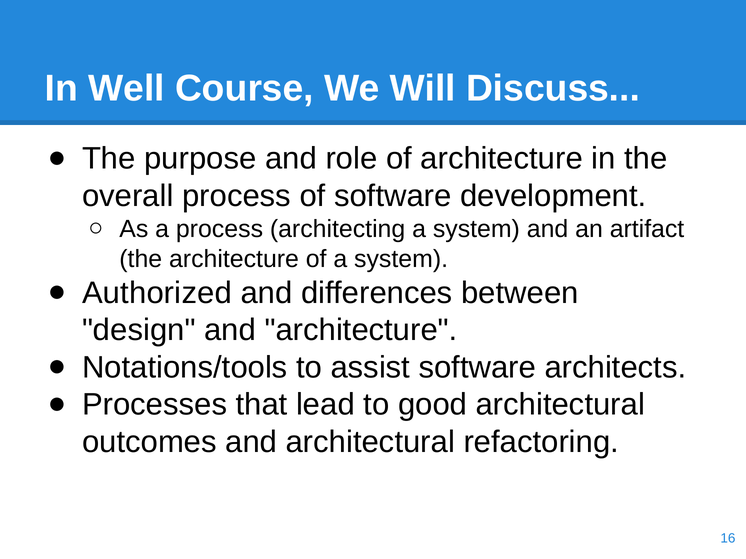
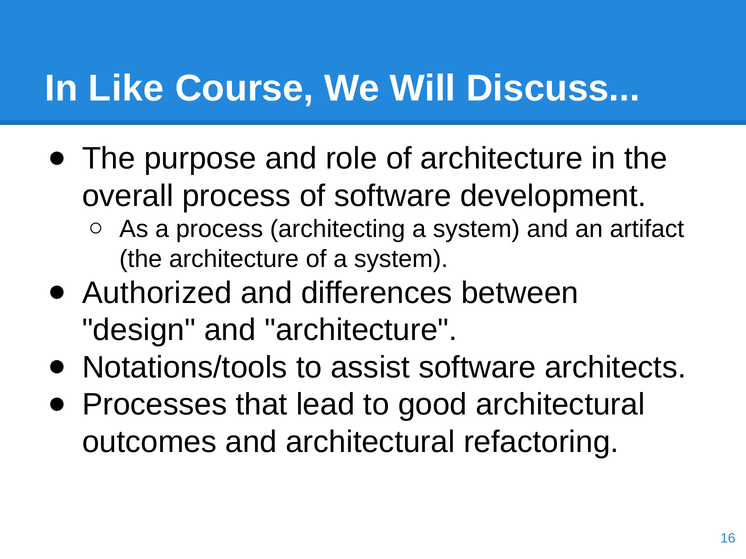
Well: Well -> Like (126, 88)
